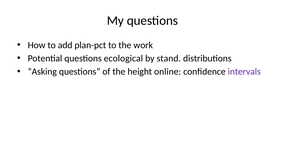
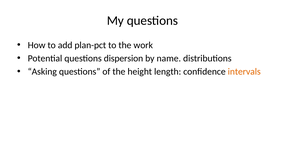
ecological: ecological -> dispersion (123, 58)
stand: stand -> name (169, 58)
online: online -> length (168, 72)
intervals colour: purple -> orange (244, 72)
